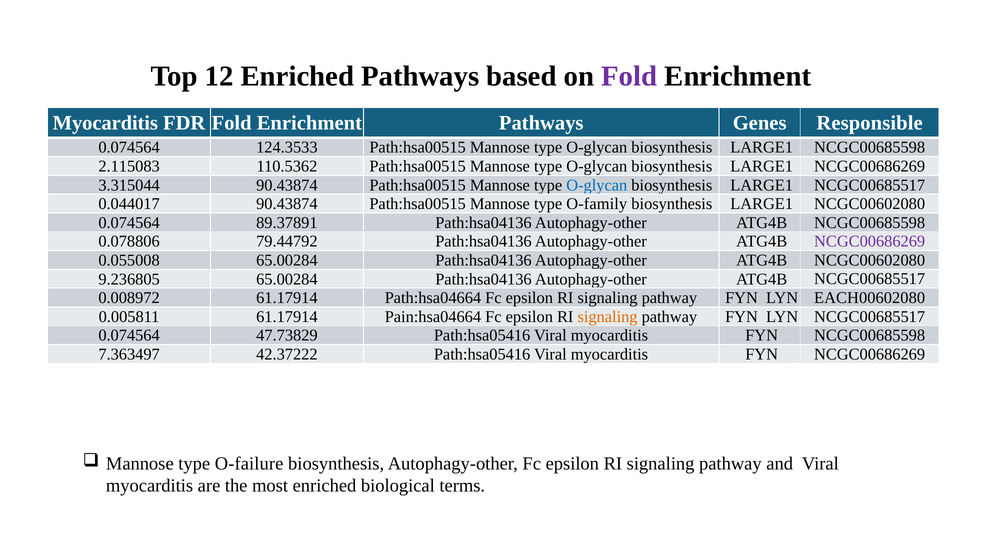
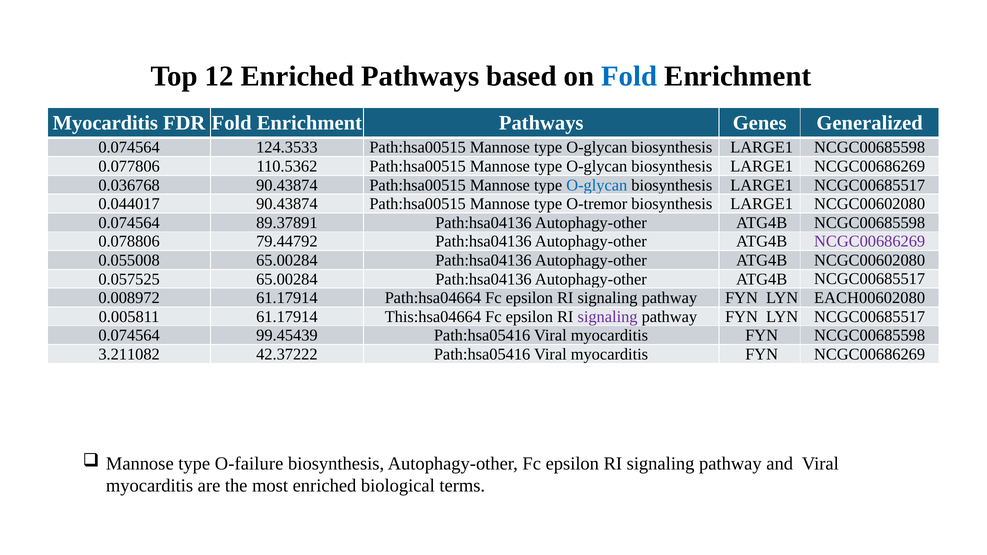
Fold colour: purple -> blue (629, 76)
Responsible: Responsible -> Generalized (870, 123)
2.115083: 2.115083 -> 0.077806 (129, 166)
3.315044: 3.315044 -> 0.036768 (129, 185)
O-family: O-family -> O-tremor (597, 204)
9.236805: 9.236805 -> 0.057525 (129, 279)
Pain:hsa04664: Pain:hsa04664 -> This:hsa04664 (433, 317)
signaling colour: orange -> purple (608, 317)
47.73829: 47.73829 -> 99.45439 (287, 336)
7.363497: 7.363497 -> 3.211082 (129, 354)
